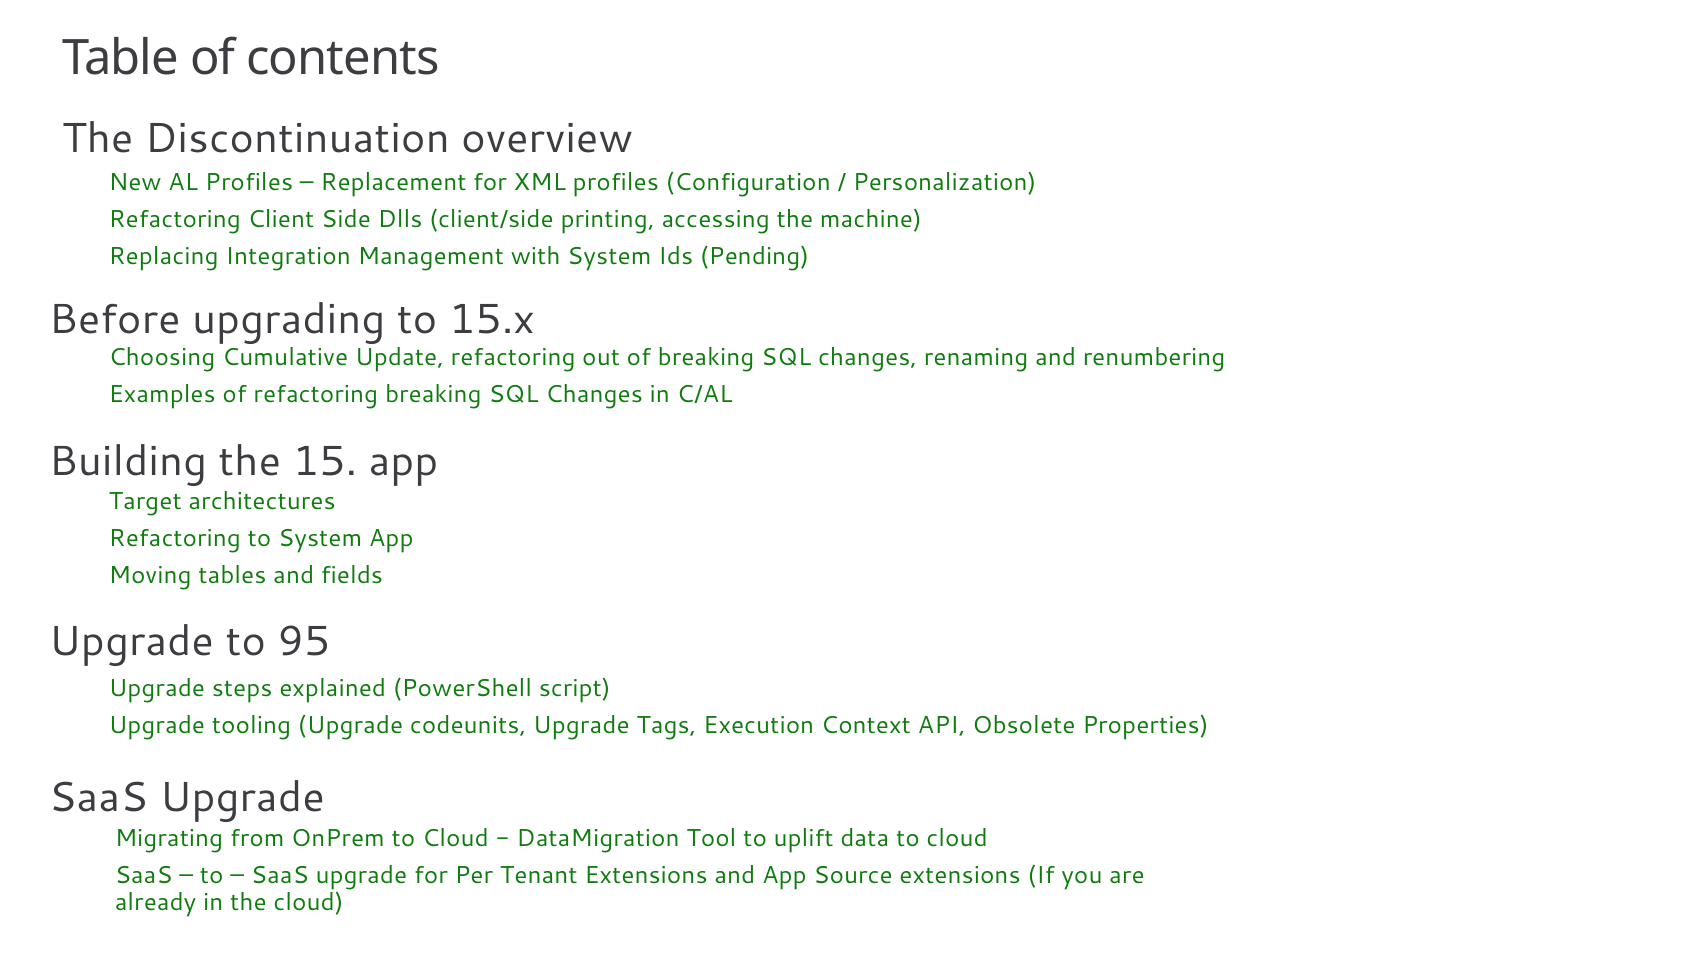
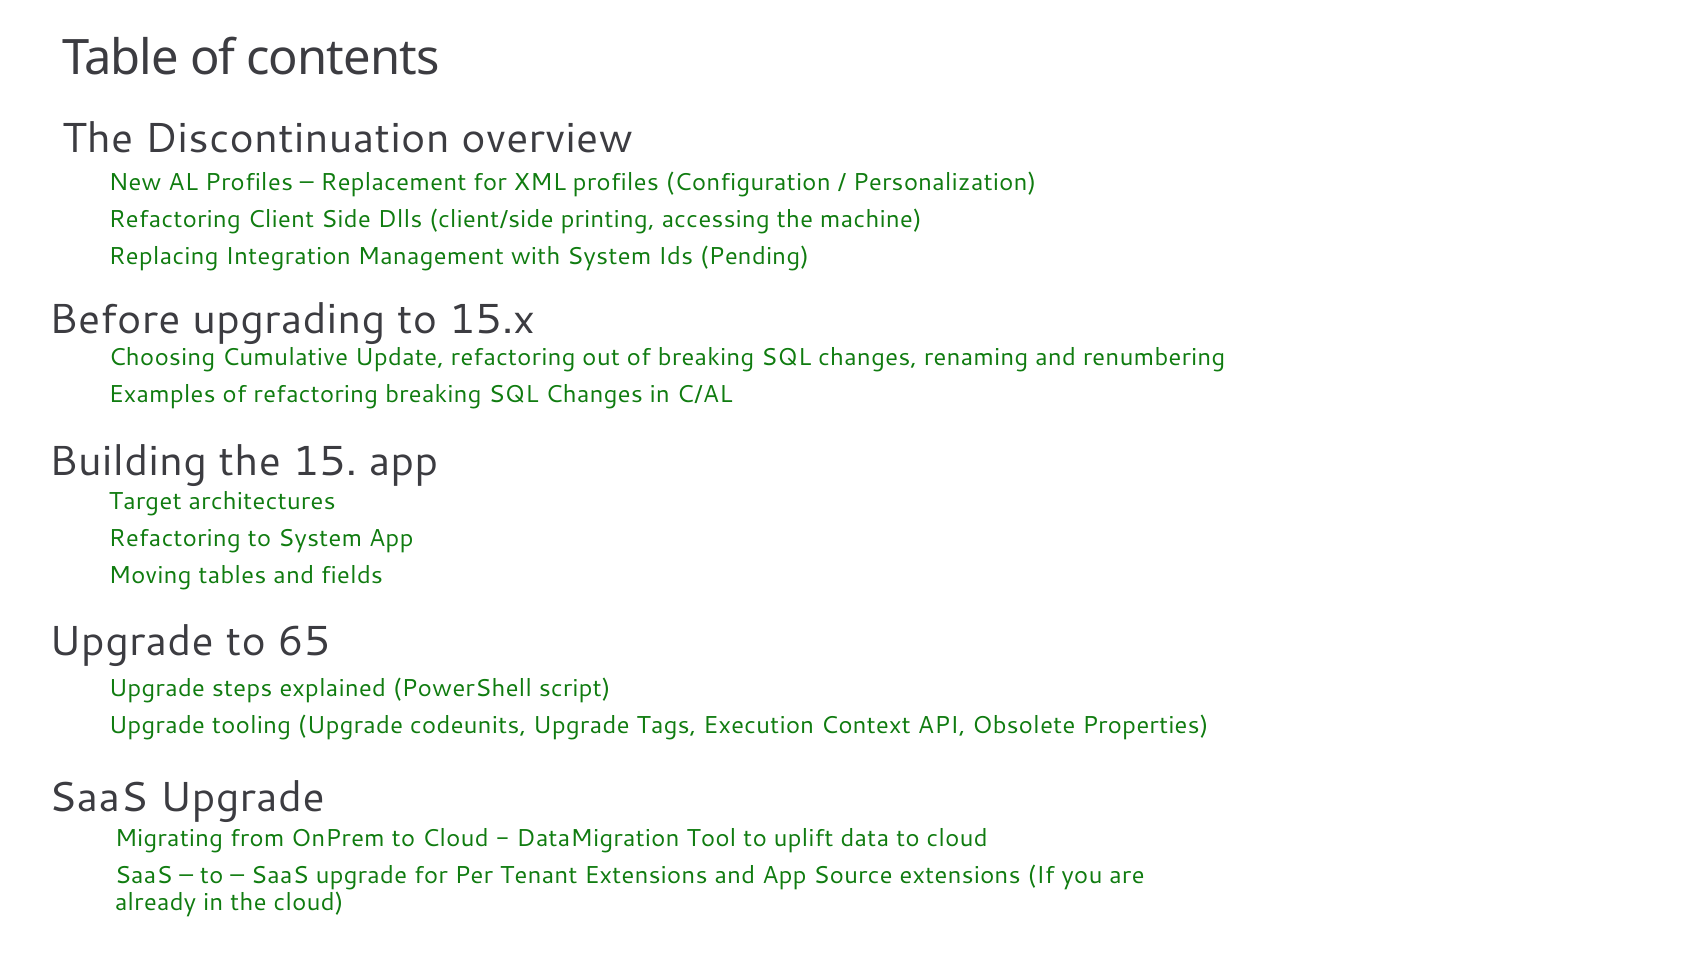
95: 95 -> 65 (304, 642)
